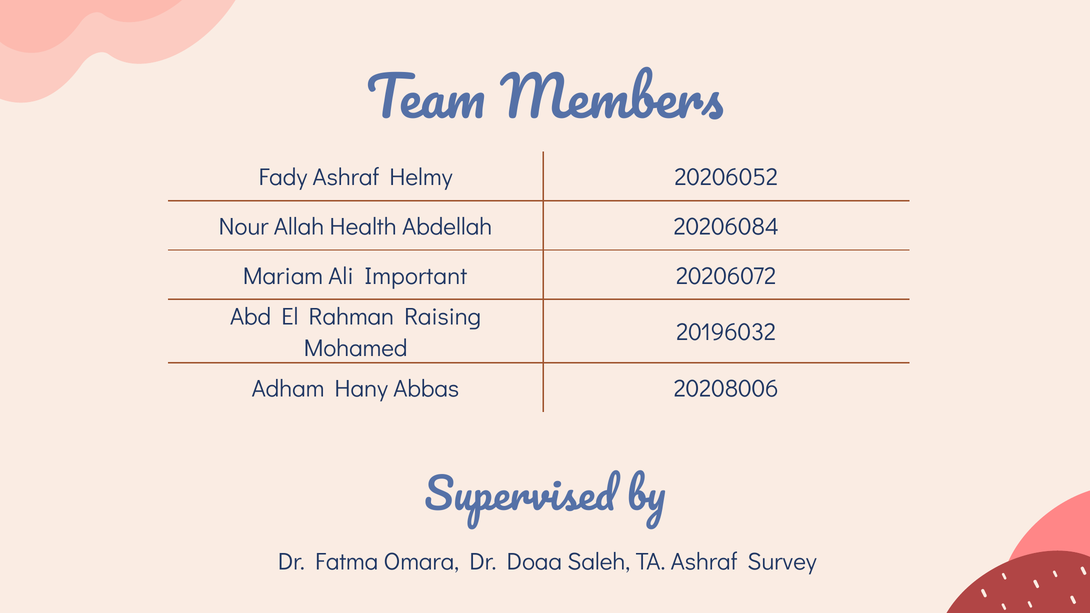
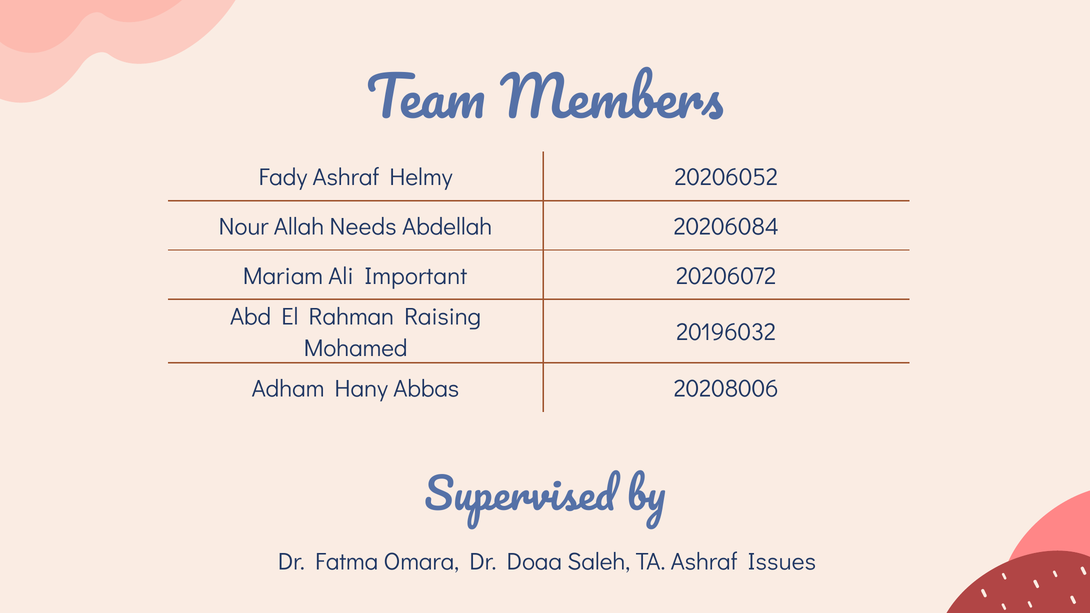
Health: Health -> Needs (363, 227)
Survey: Survey -> Issues (782, 562)
